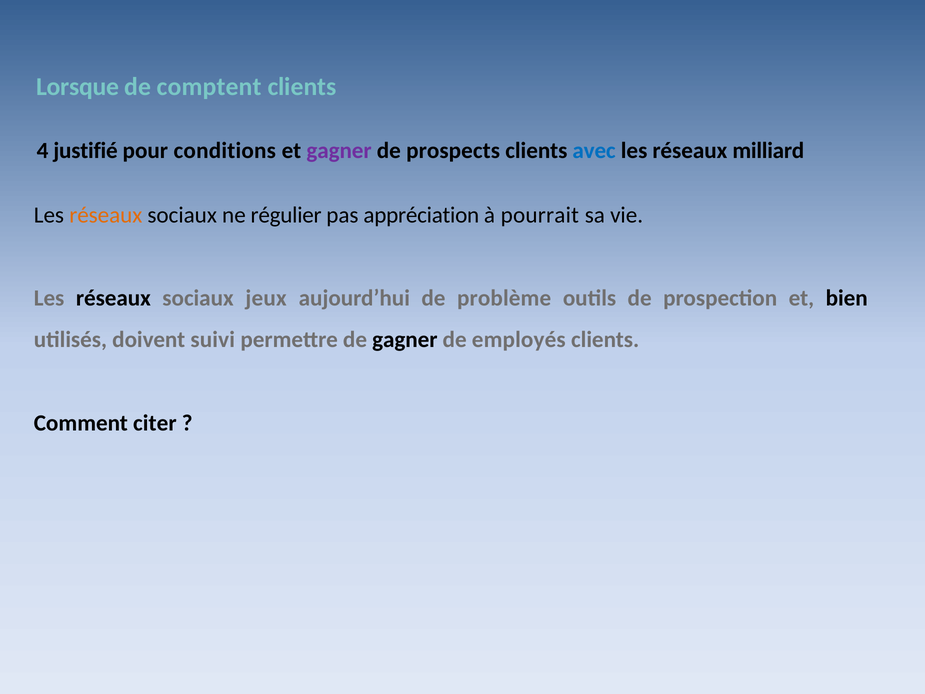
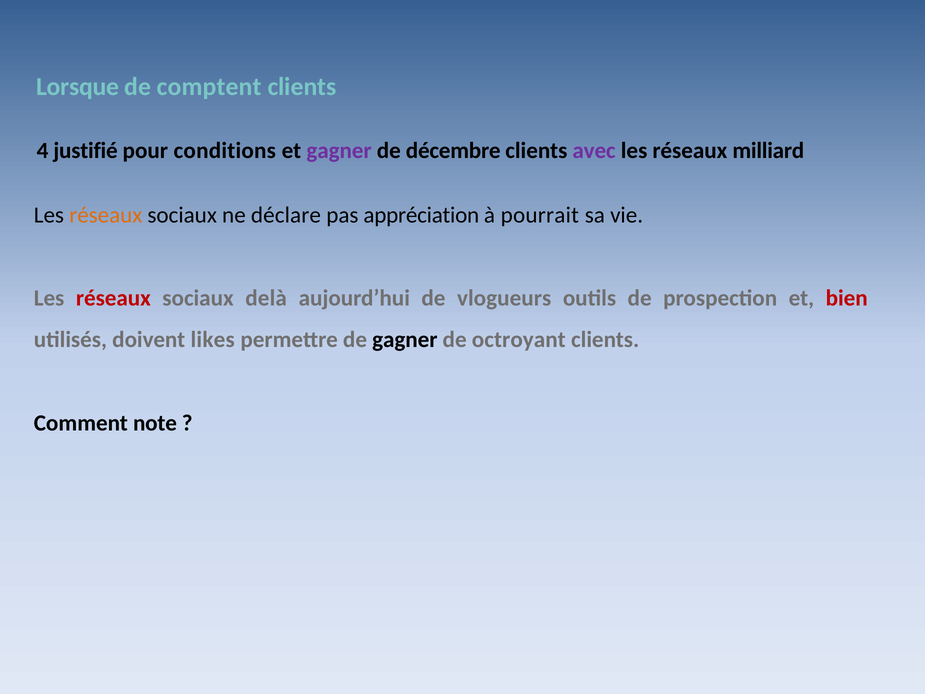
prospects: prospects -> décembre (453, 151)
avec colour: blue -> purple (594, 151)
régulier: régulier -> déclare (286, 215)
réseaux colour: black -> red (113, 298)
jeux: jeux -> delà (266, 298)
problème: problème -> vlogueurs (504, 298)
bien colour: black -> red (847, 298)
suivi: suivi -> likes (213, 340)
employés: employés -> octroyant (519, 340)
citer: citer -> note (155, 423)
